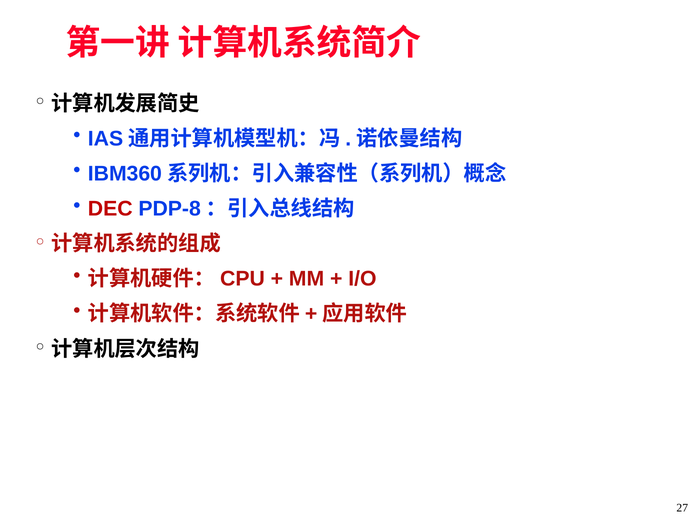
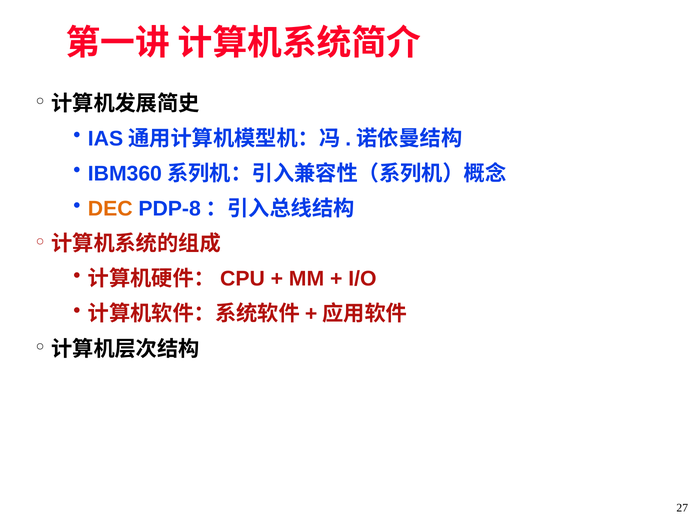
DEC colour: red -> orange (110, 209)
